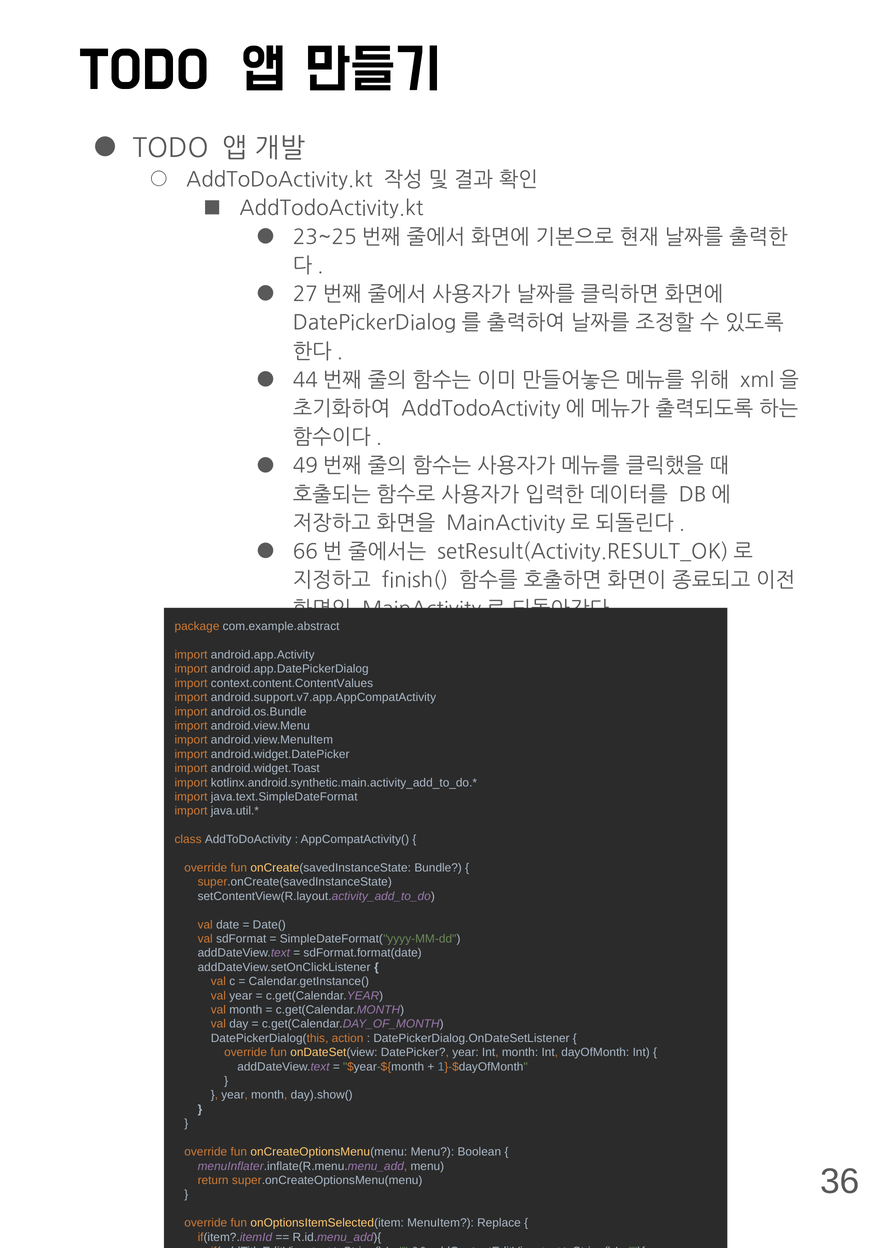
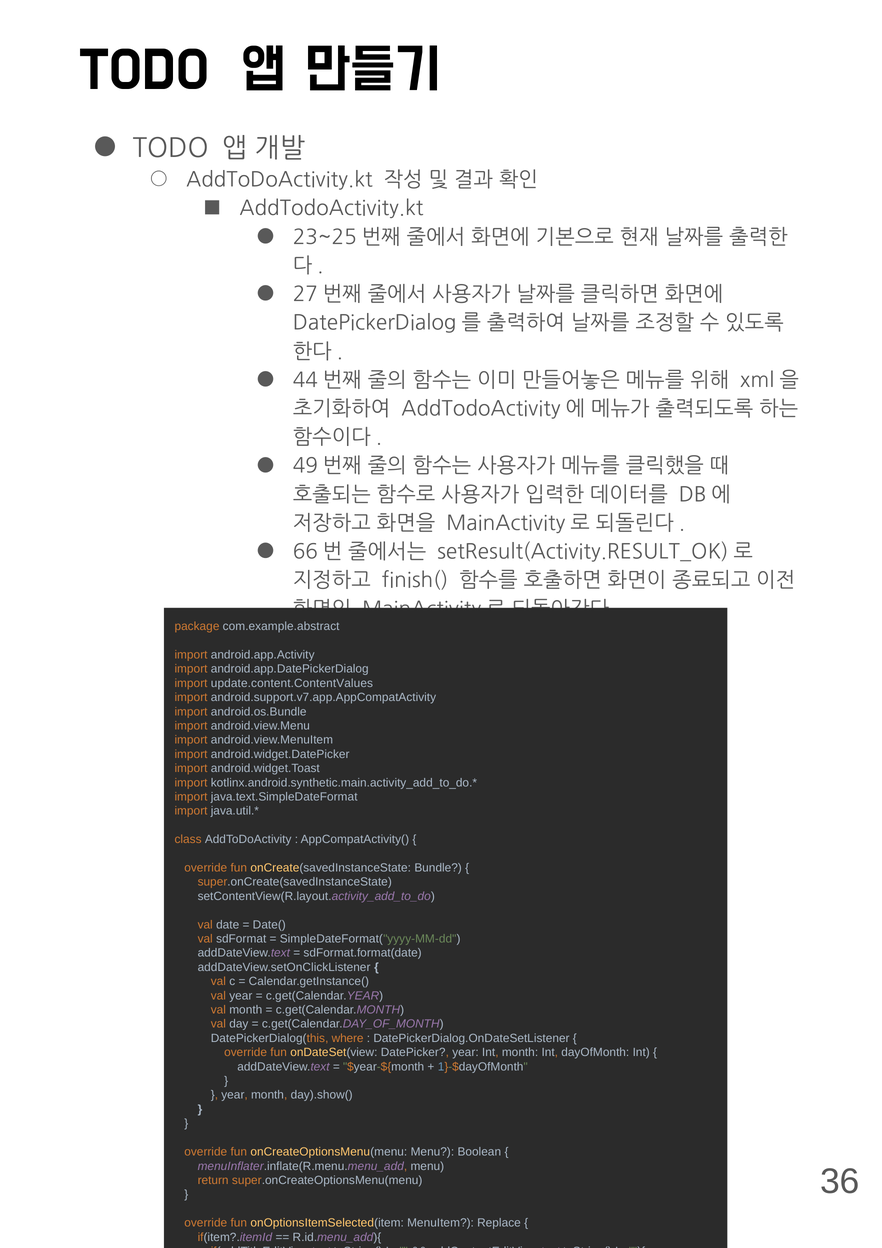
context.content.ContentValues: context.content.ContentValues -> update.content.ContentValues (292, 683)
action: action -> where (348, 1038)
